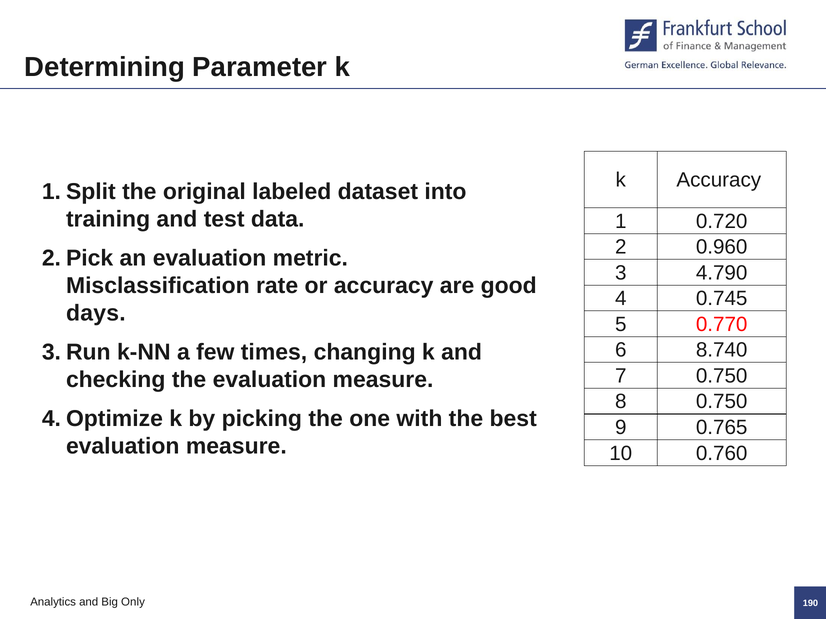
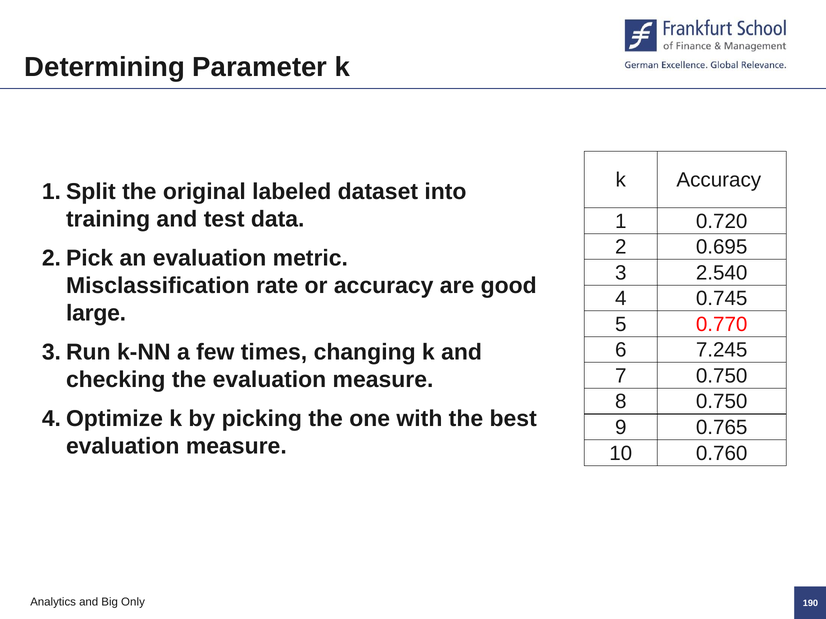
0.960: 0.960 -> 0.695 (722, 247)
4.790: 4.790 -> 2.540 (722, 273)
days: days -> large (96, 314)
8.740: 8.740 -> 7.245 (722, 350)
